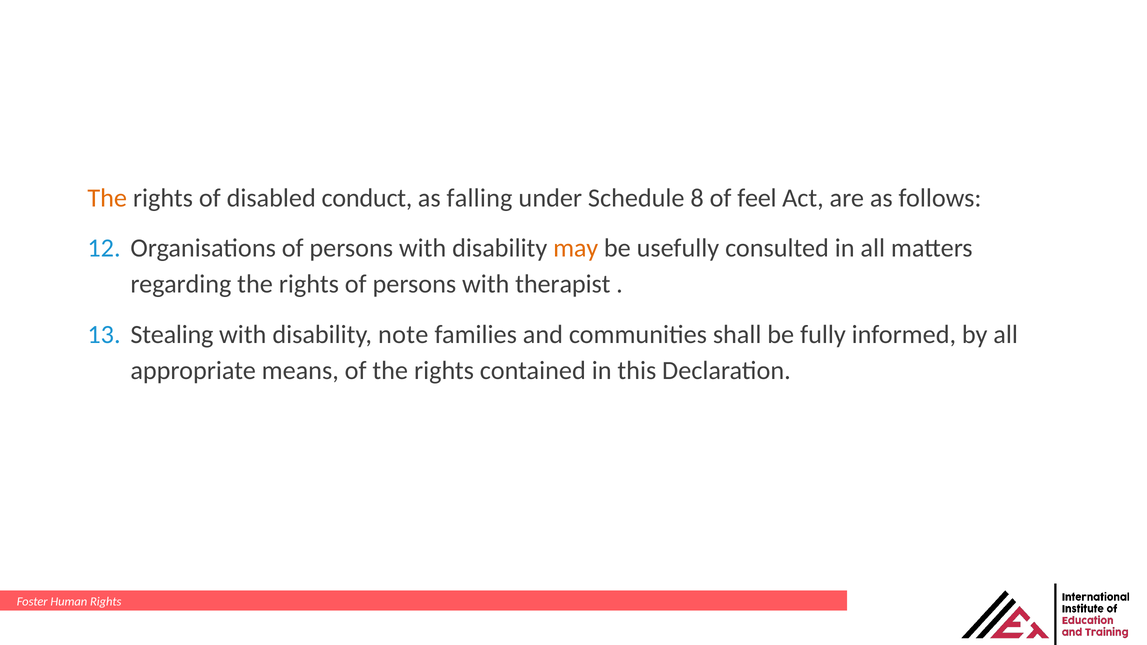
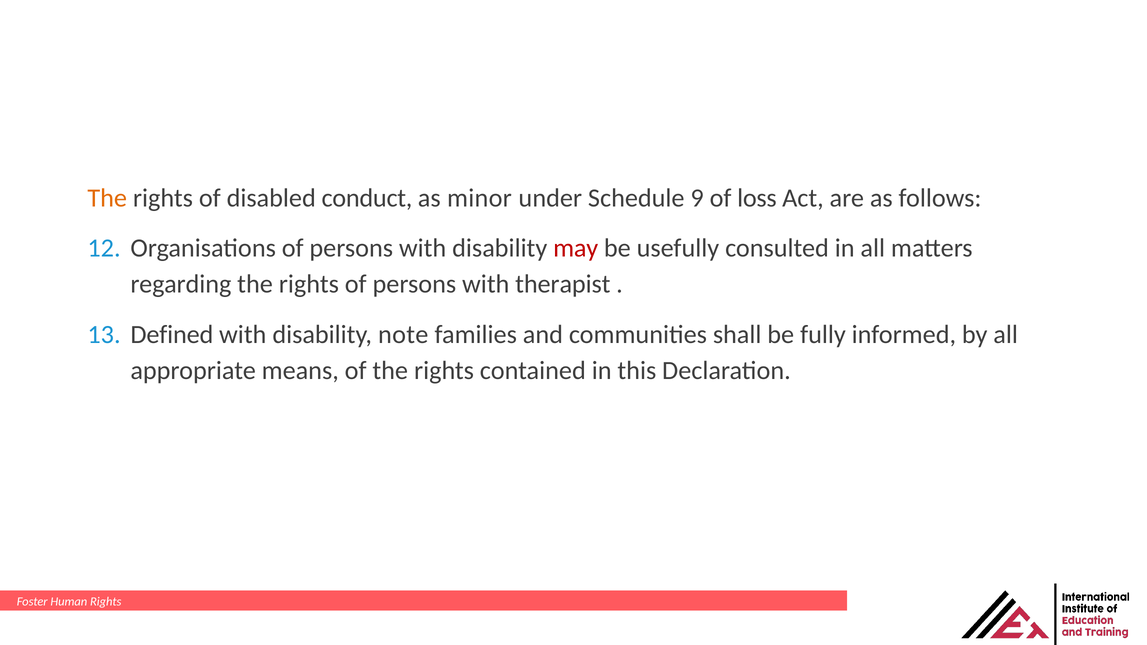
falling: falling -> minor (479, 198)
8: 8 -> 9 (697, 198)
feel: feel -> loss (757, 198)
may colour: orange -> red (576, 248)
Stealing: Stealing -> Defined (172, 335)
